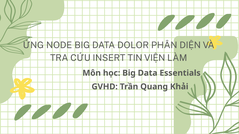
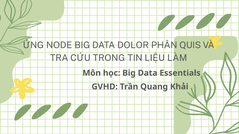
DIỆN: DIỆN -> QUIS (190, 45)
INSERT: INSERT -> TRONG (109, 58)
VIỆN: VIỆN -> LIỆU (155, 58)
